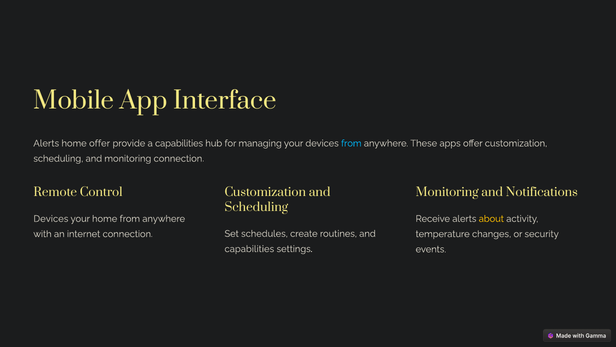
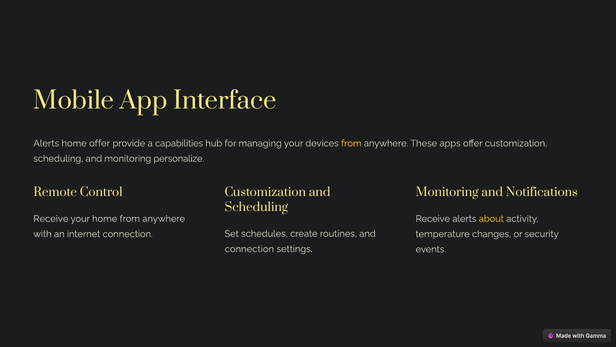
from colour: light blue -> yellow (351, 143)
monitoring connection: connection -> personalize (179, 158)
Devices: Devices -> Receive (51, 218)
capabilities: capabilities -> connection (249, 249)
